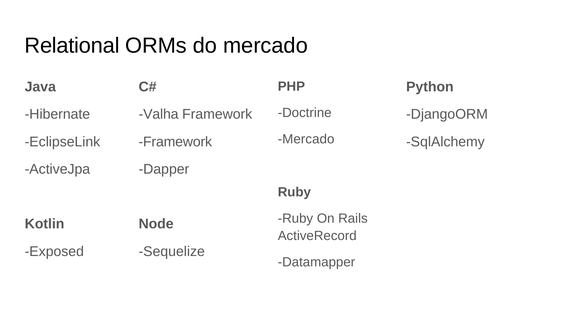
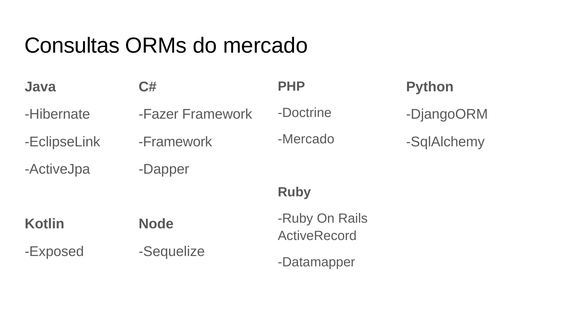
Relational: Relational -> Consultas (72, 45)
Valha: Valha -> Fazer (159, 114)
